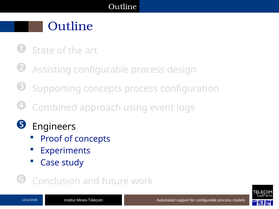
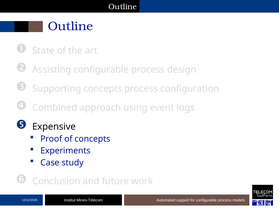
Engineers: Engineers -> Expensive (54, 127)
